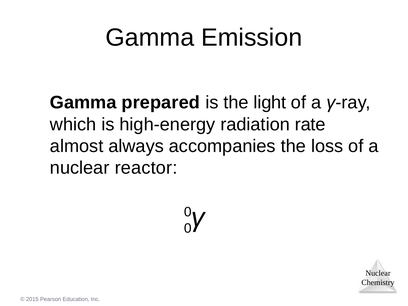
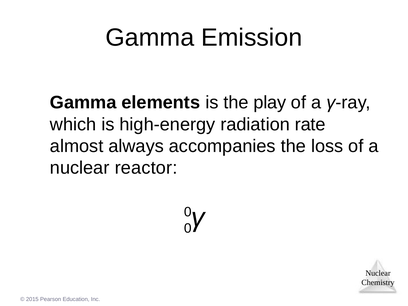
prepared: prepared -> elements (161, 103)
light: light -> play (270, 103)
